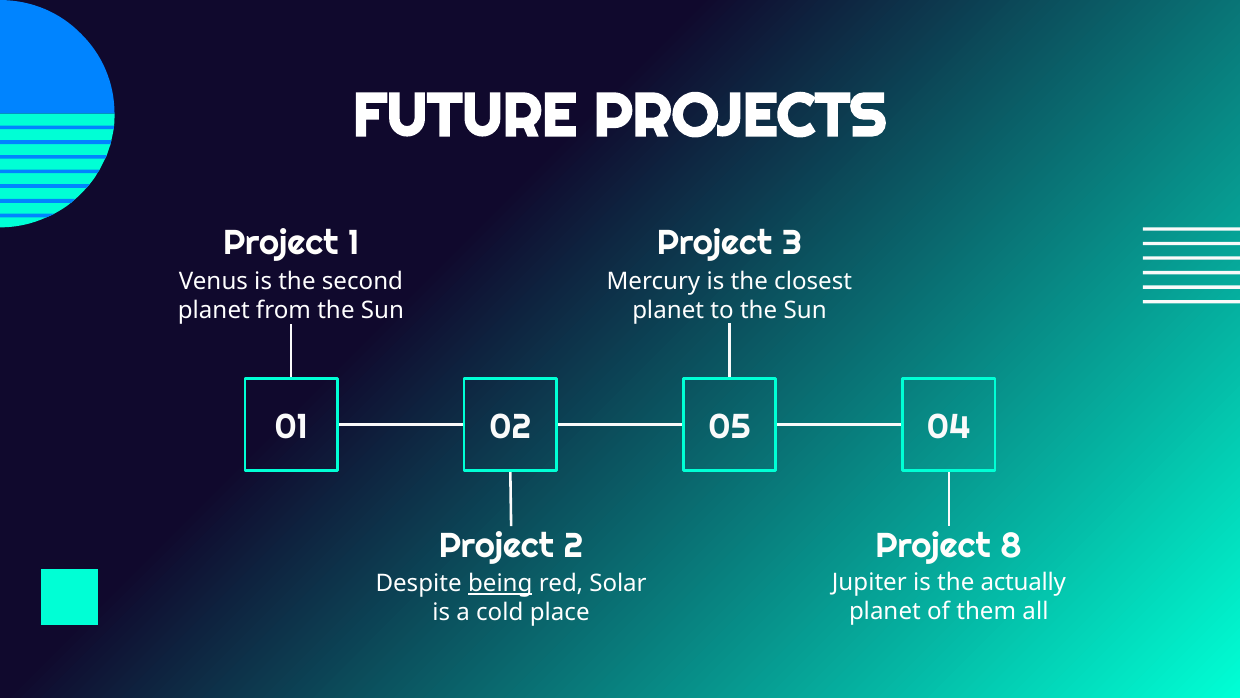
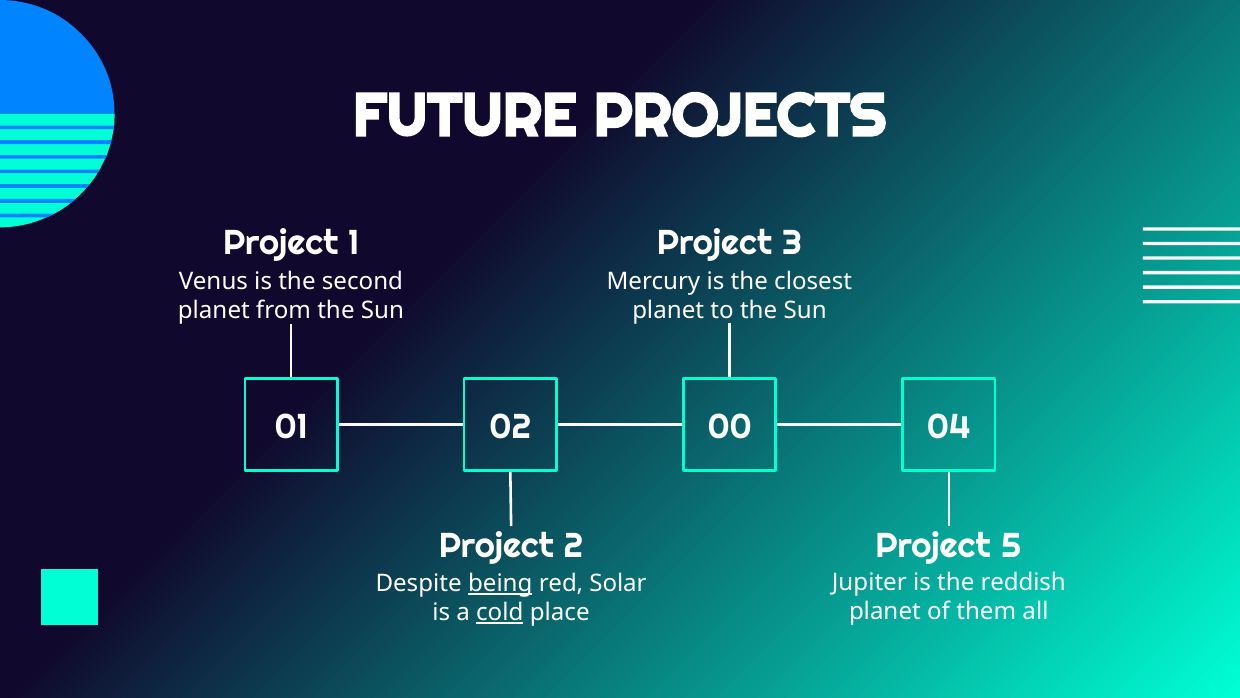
05: 05 -> 00 (730, 427)
8: 8 -> 5 (1011, 545)
actually: actually -> reddish (1023, 582)
cold underline: none -> present (500, 612)
